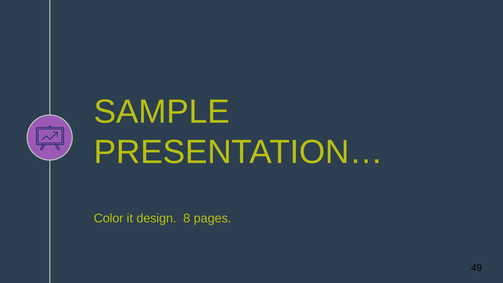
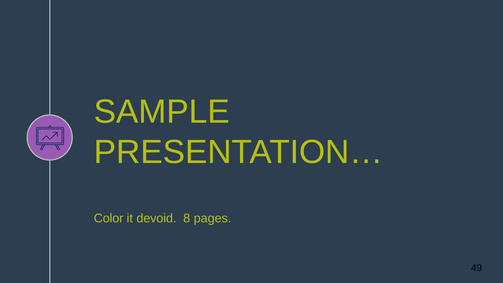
design: design -> devoid (156, 218)
